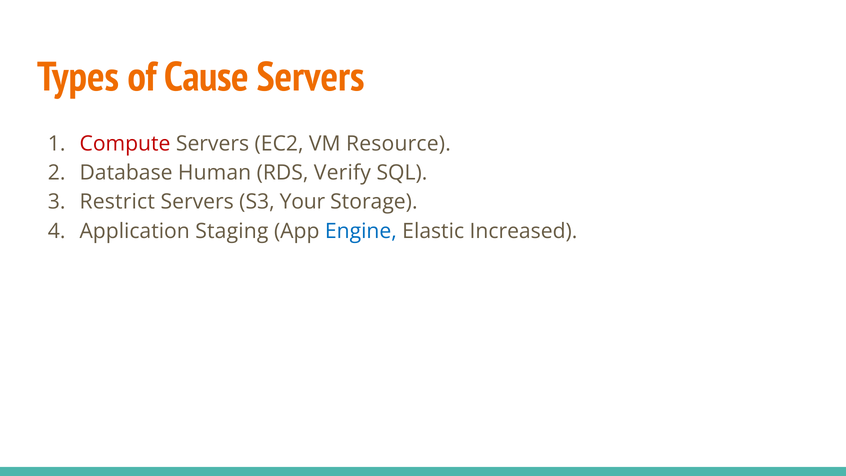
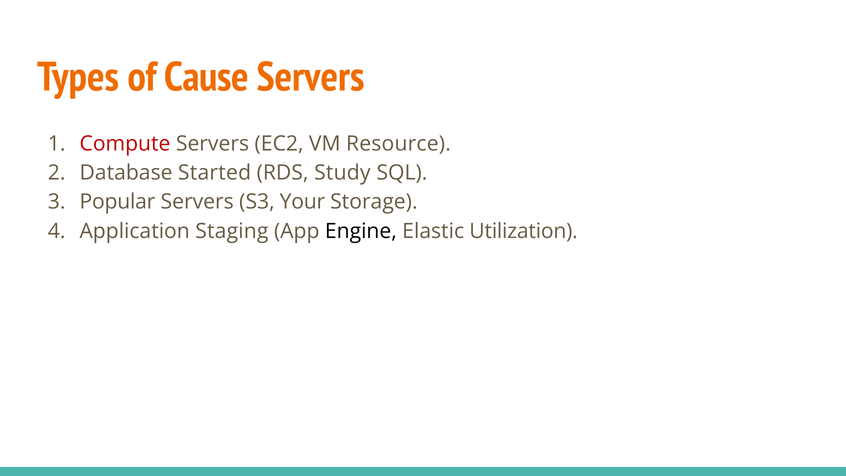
Human: Human -> Started (215, 173)
Verify: Verify -> Study (342, 173)
Restrict: Restrict -> Popular (117, 202)
Engine colour: blue -> black (361, 231)
Increased: Increased -> Utilization (524, 231)
